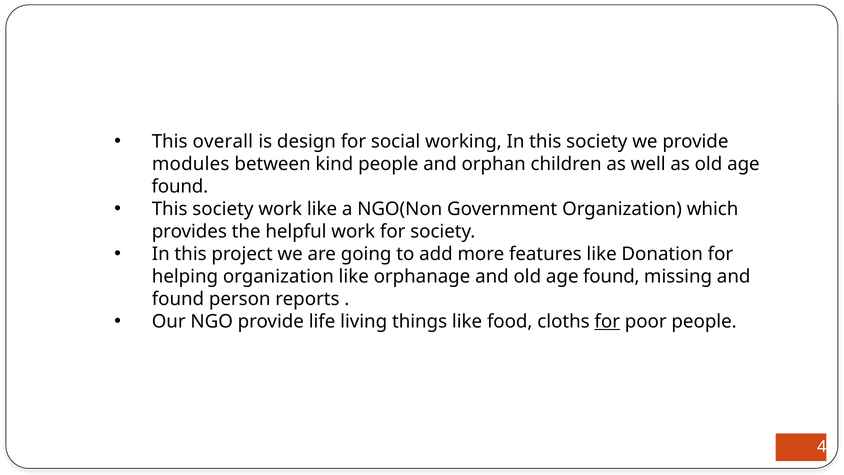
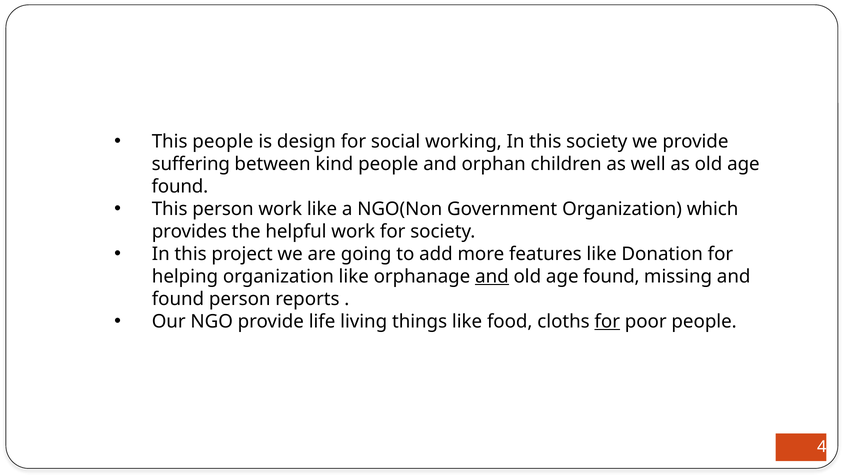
This overall: overall -> people (223, 141)
modules: modules -> suffering (191, 164)
society: society -> person (223, 209)
and underline: none -> present (492, 276)
